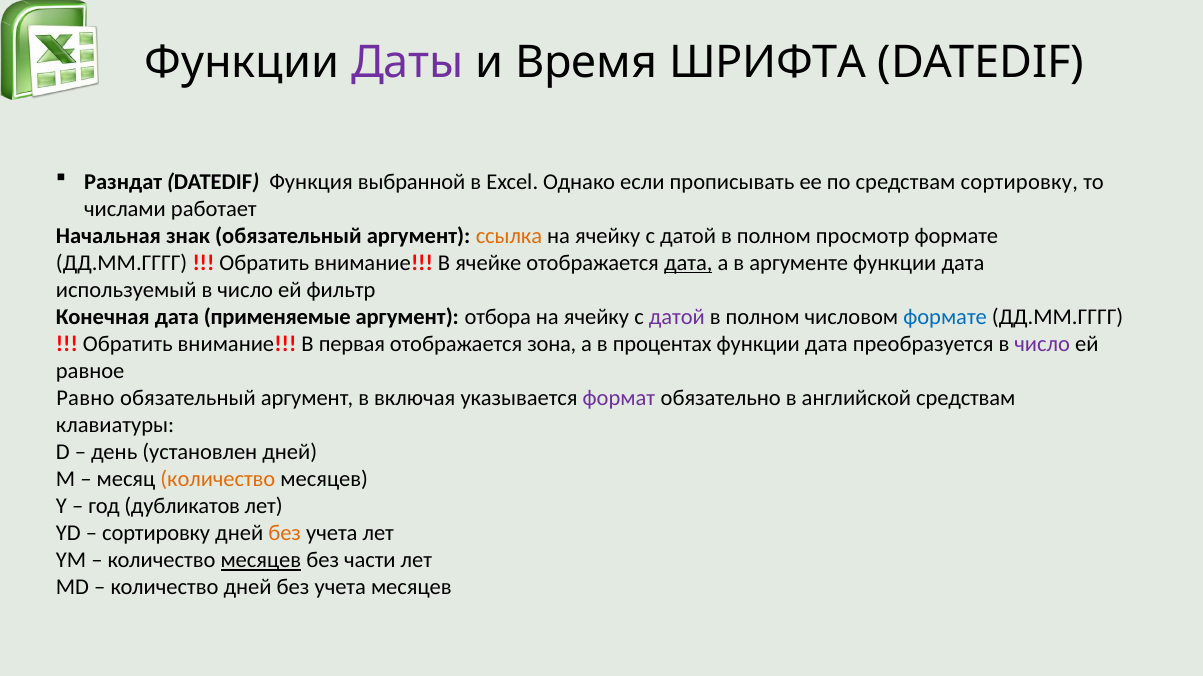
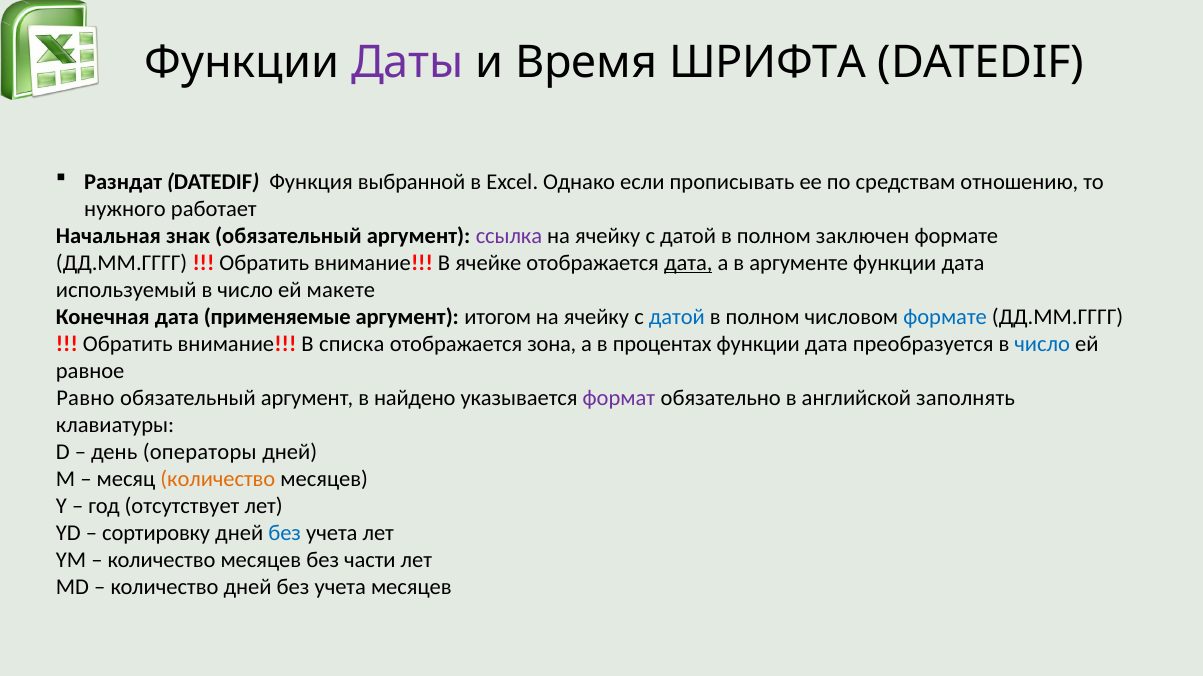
средствам сортировку: сортировку -> отношению (1019, 182)
числами: числами -> нужного (125, 209)
ссылка colour: orange -> purple (509, 236)
просмотр: просмотр -> заключен (863, 236)
фильтр: фильтр -> макете (341, 290)
отбора: отбора -> итогом (498, 317)
датой colour: purple -> blue (677, 317)
первая: первая -> списка (352, 344)
число colour: purple -> blue (1042, 344)
включая: включая -> найдено (415, 398)
английской средствам: средствам -> заполнять (966, 398)
установлен: установлен -> операторы (200, 453)
дубликатов: дубликатов -> отсутствует (182, 507)
без colour: orange -> blue (285, 534)
месяцев underline: present -> none (261, 561)
